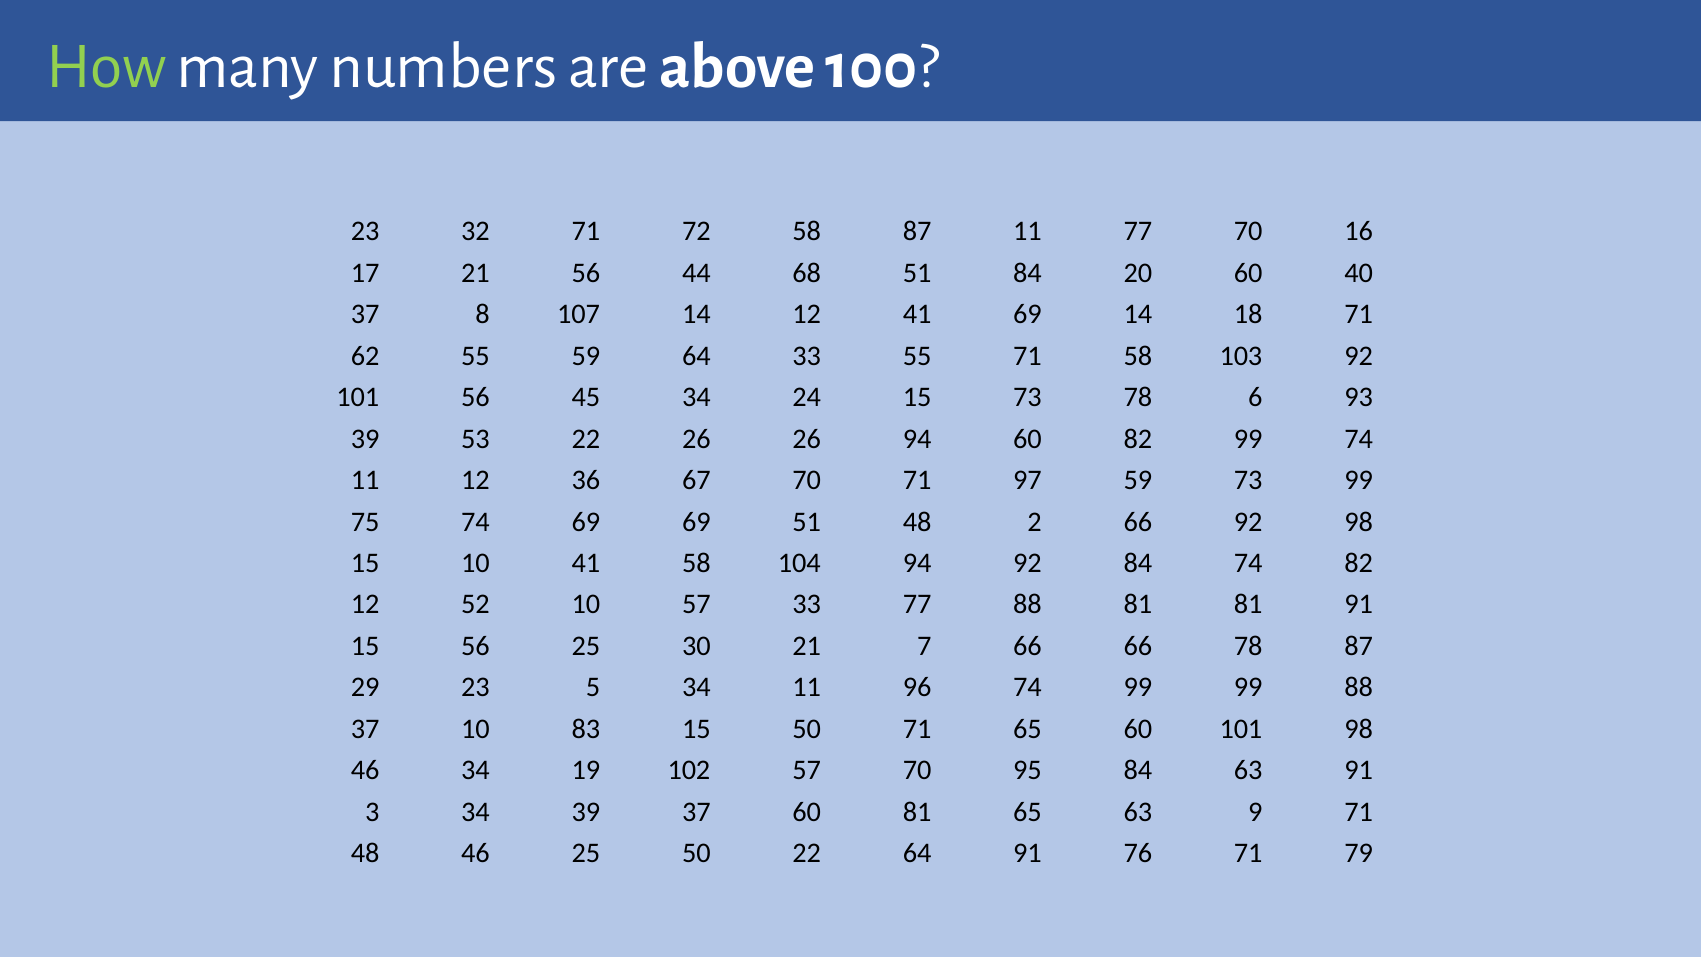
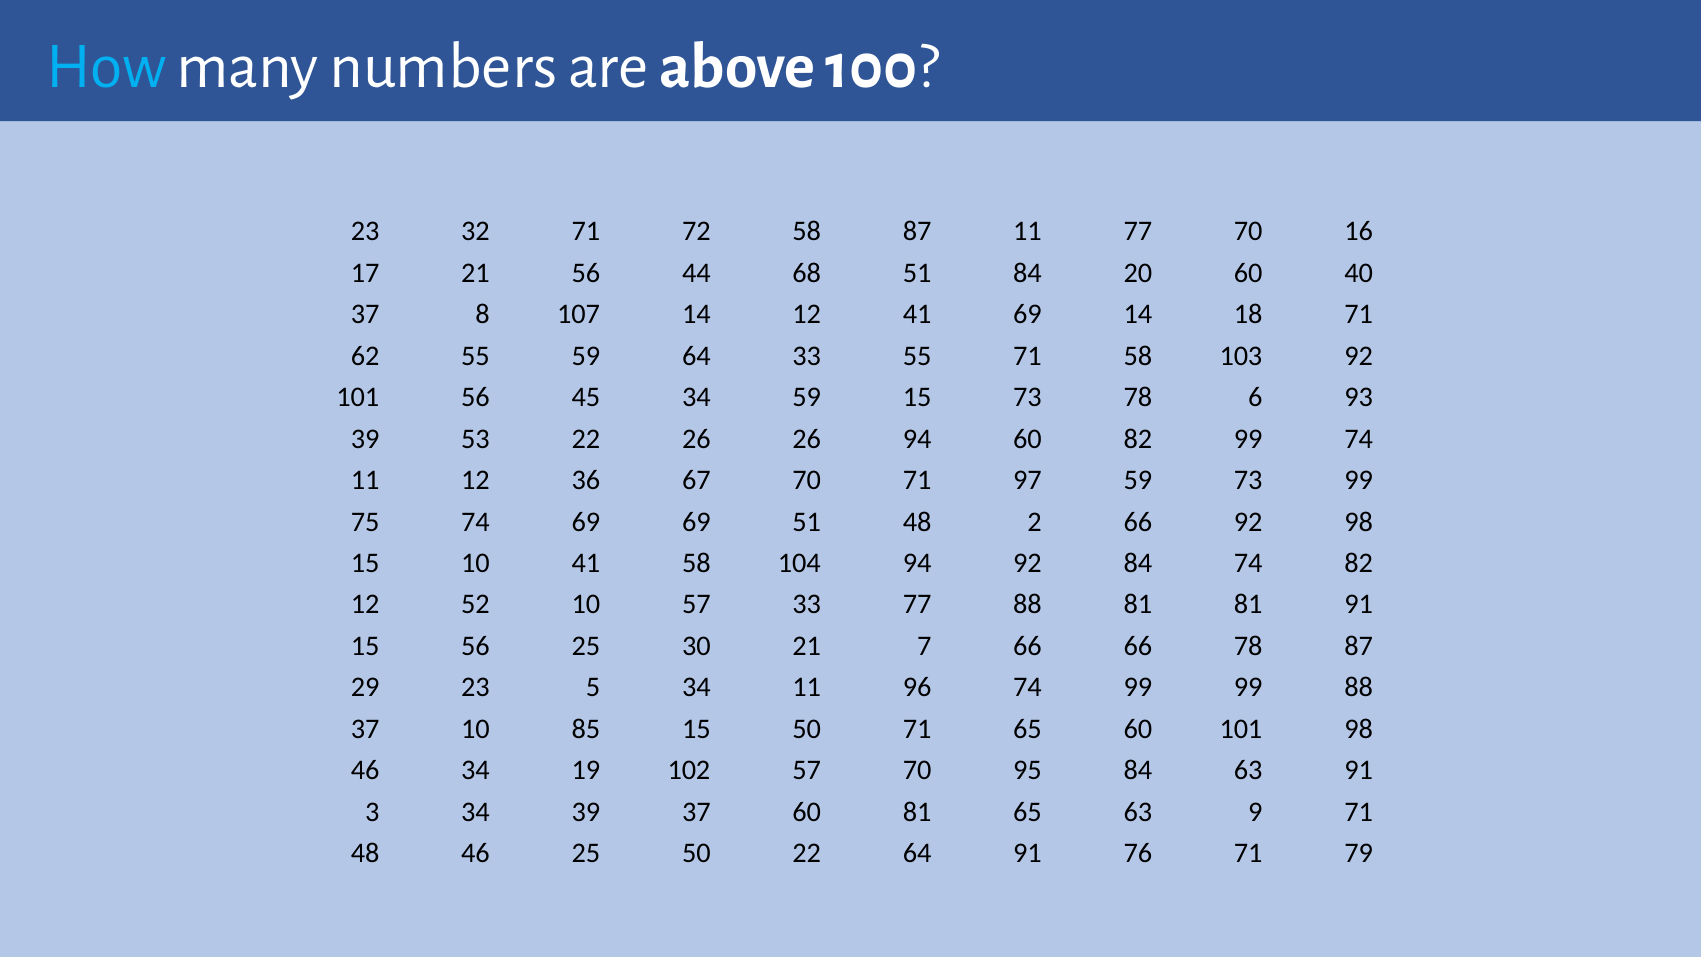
How colour: light green -> light blue (107, 66)
34 24: 24 -> 59 (807, 397)
83: 83 -> 85 (586, 729)
